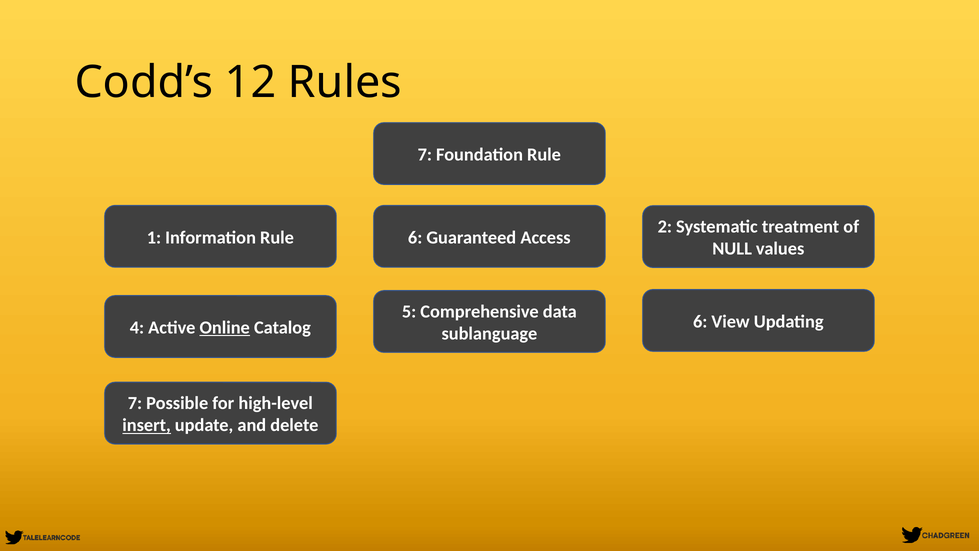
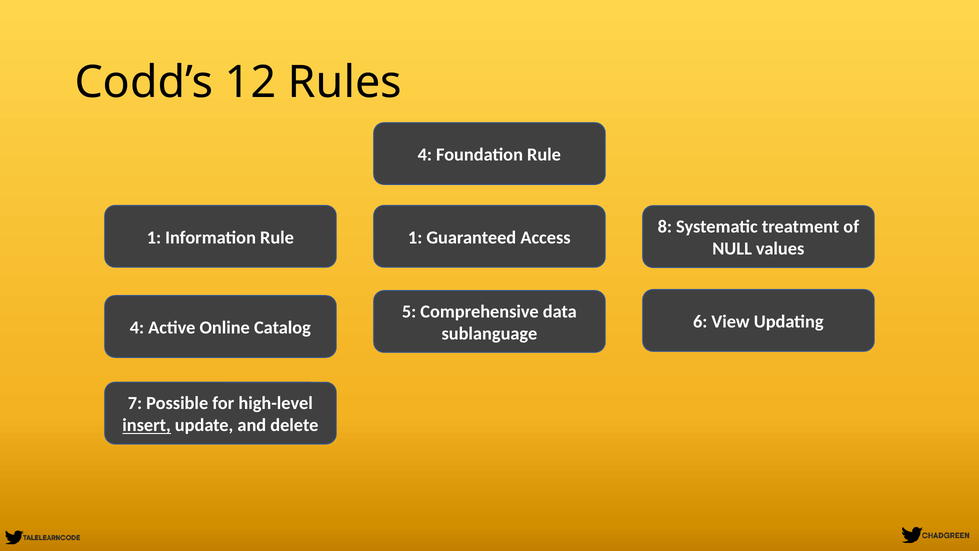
7: 7 -> 4 (425, 155)
2: 2 -> 8 (665, 227)
Information Rule 6: 6 -> 1 (415, 237)
Online underline: present -> none (225, 328)
